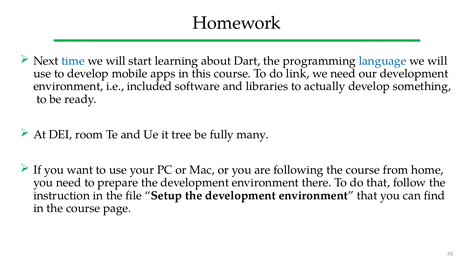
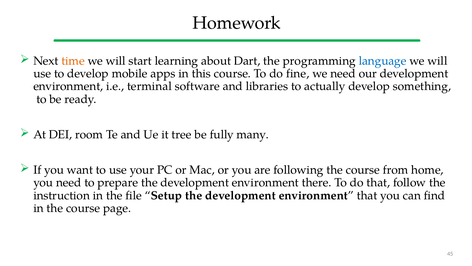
time colour: blue -> orange (73, 61)
link: link -> fine (298, 74)
included: included -> terminal (149, 86)
